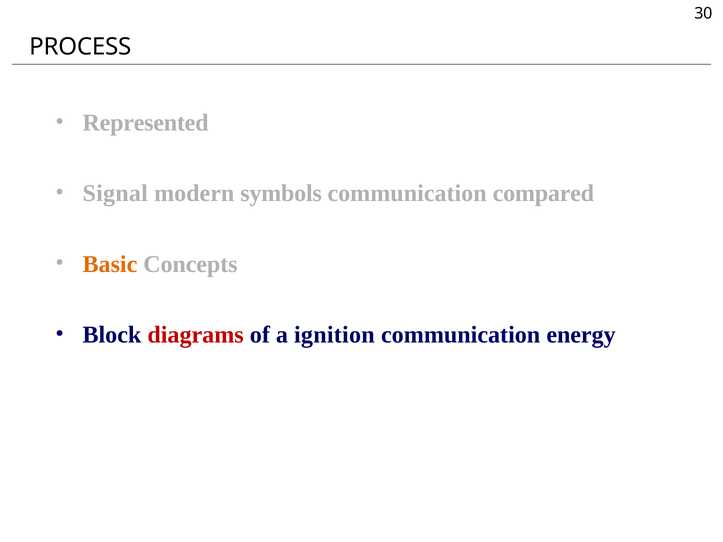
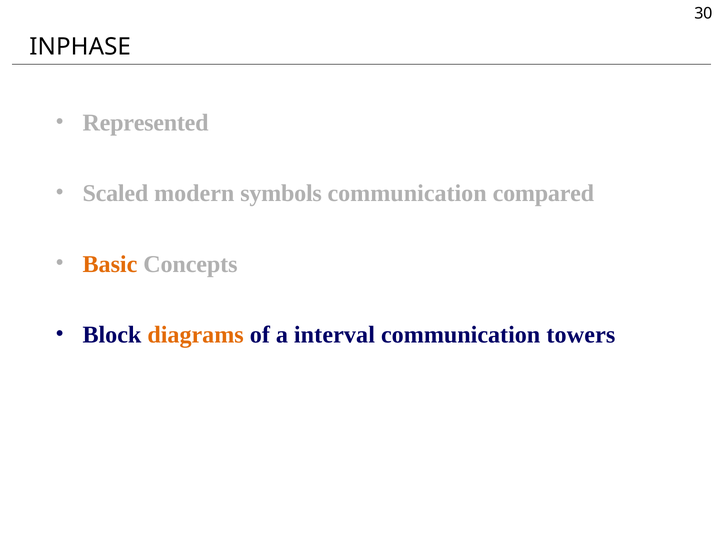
PROCESS: PROCESS -> INPHASE (80, 47)
Signal: Signal -> Scaled (115, 194)
diagrams colour: red -> orange (196, 335)
ignition: ignition -> interval (334, 335)
energy: energy -> towers (581, 335)
